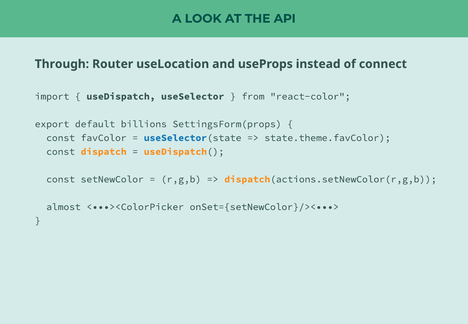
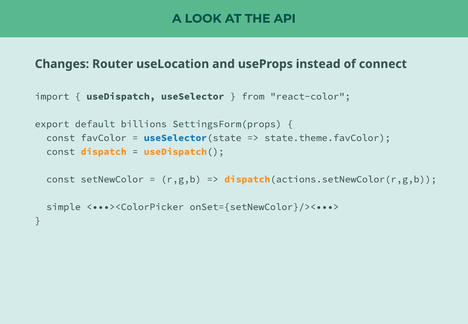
Through: Through -> Changes (62, 64)
almost: almost -> simple (63, 207)
